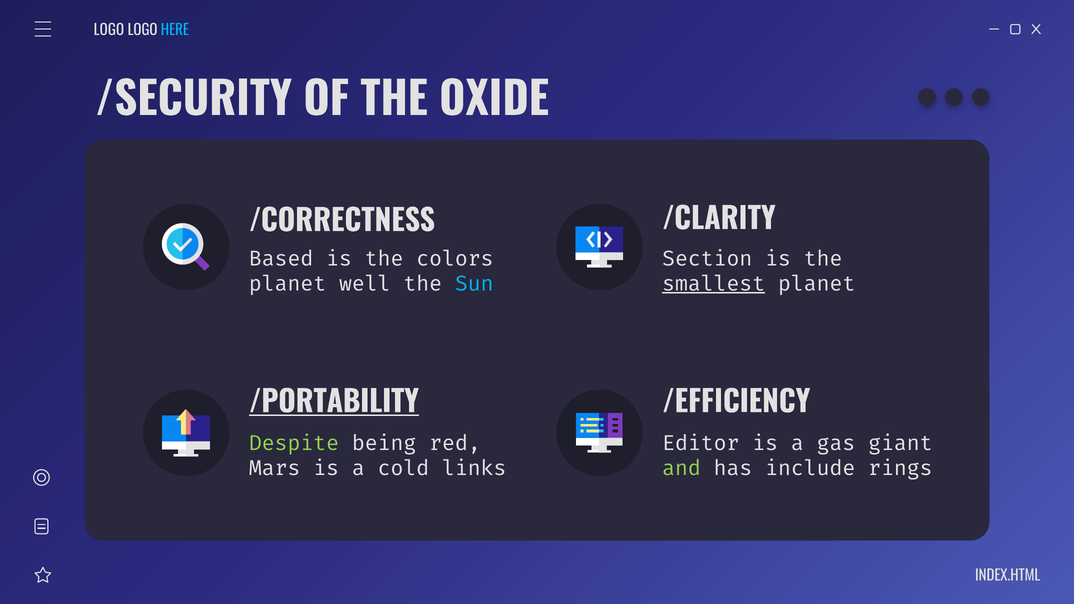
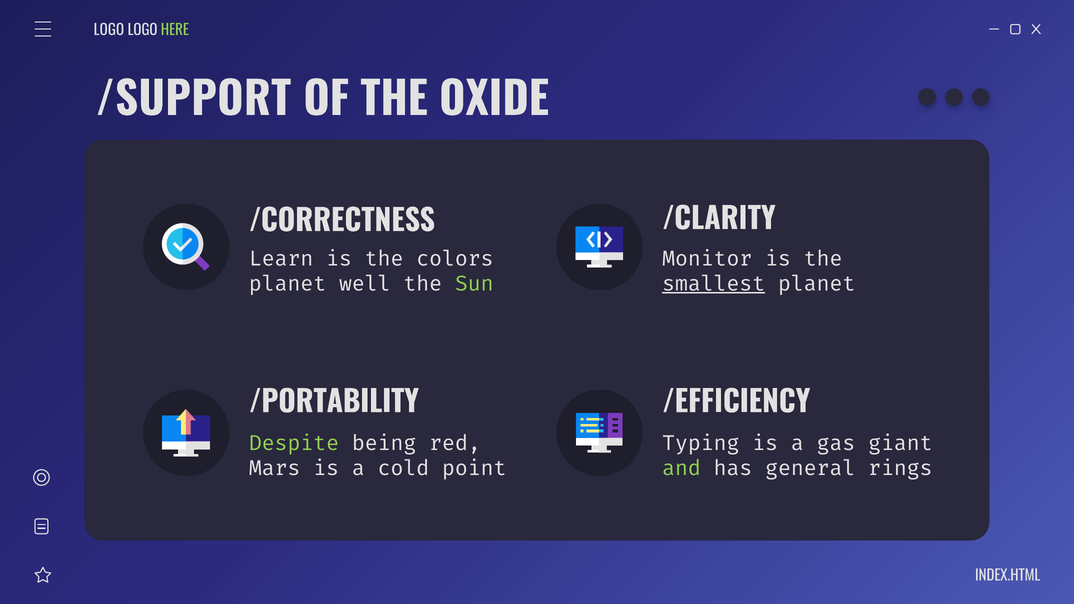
HERE colour: light blue -> light green (175, 30)
/SECURITY: /SECURITY -> /SUPPORT (193, 100)
Based: Based -> Learn (281, 259)
Section: Section -> Monitor (707, 259)
Sun colour: light blue -> light green (474, 284)
/PORTABILITY underline: present -> none (334, 402)
Editor: Editor -> Typing (701, 443)
links: links -> point (474, 468)
include: include -> general (810, 468)
